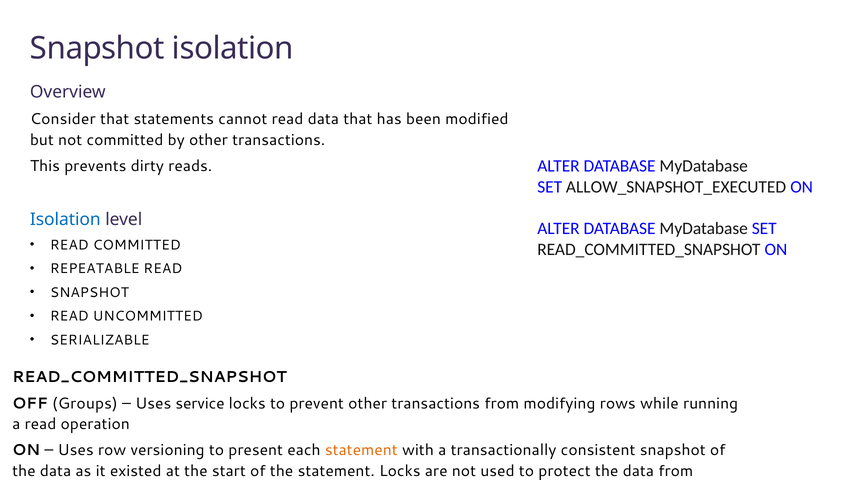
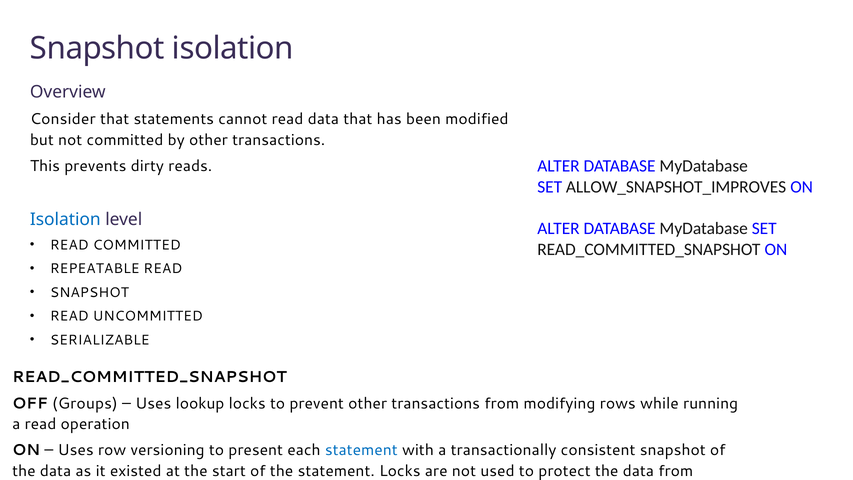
ALLOW_SNAPSHOT_EXECUTED: ALLOW_SNAPSHOT_EXECUTED -> ALLOW_SNAPSHOT_IMPROVES (676, 187)
service: service -> lookup (200, 403)
statement colour: orange -> blue (361, 450)
